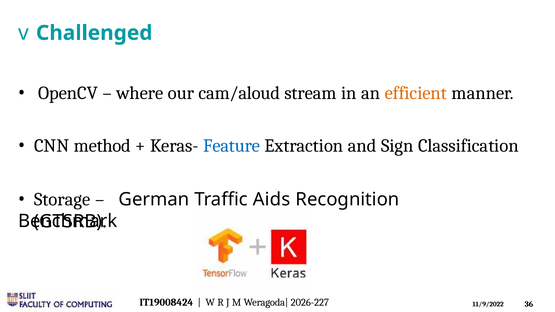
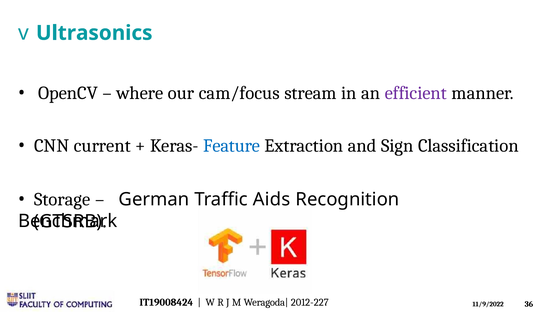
Challenged: Challenged -> Ultrasonics (94, 33)
cam/aloud: cam/aloud -> cam/focus (239, 93)
efficient colour: orange -> purple (416, 93)
method: method -> current (102, 146)
2026-227: 2026-227 -> 2012-227 (310, 302)
